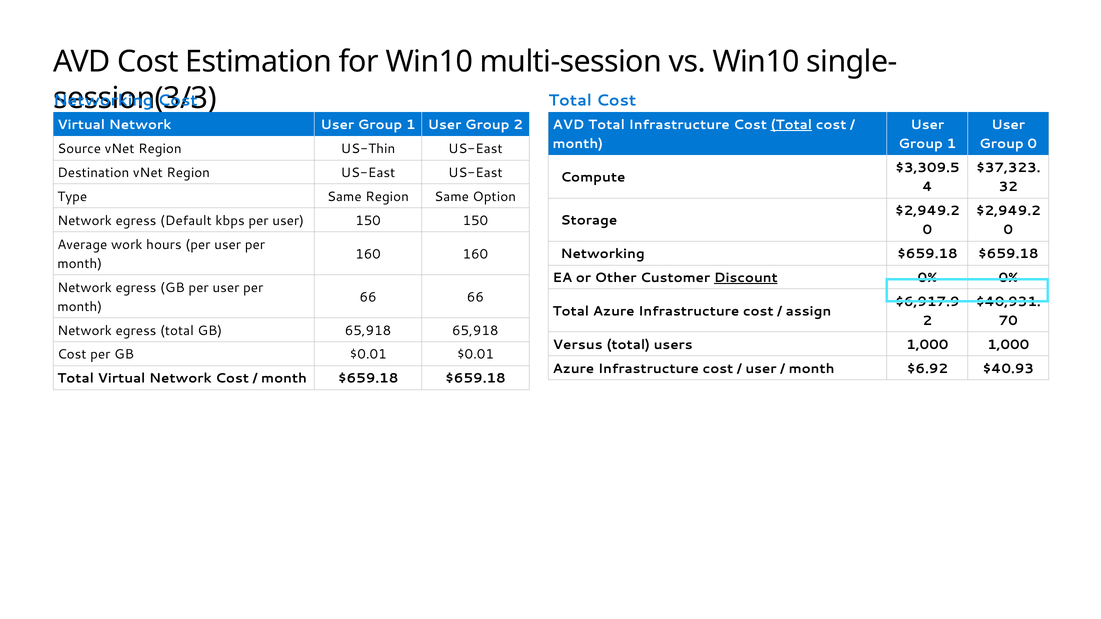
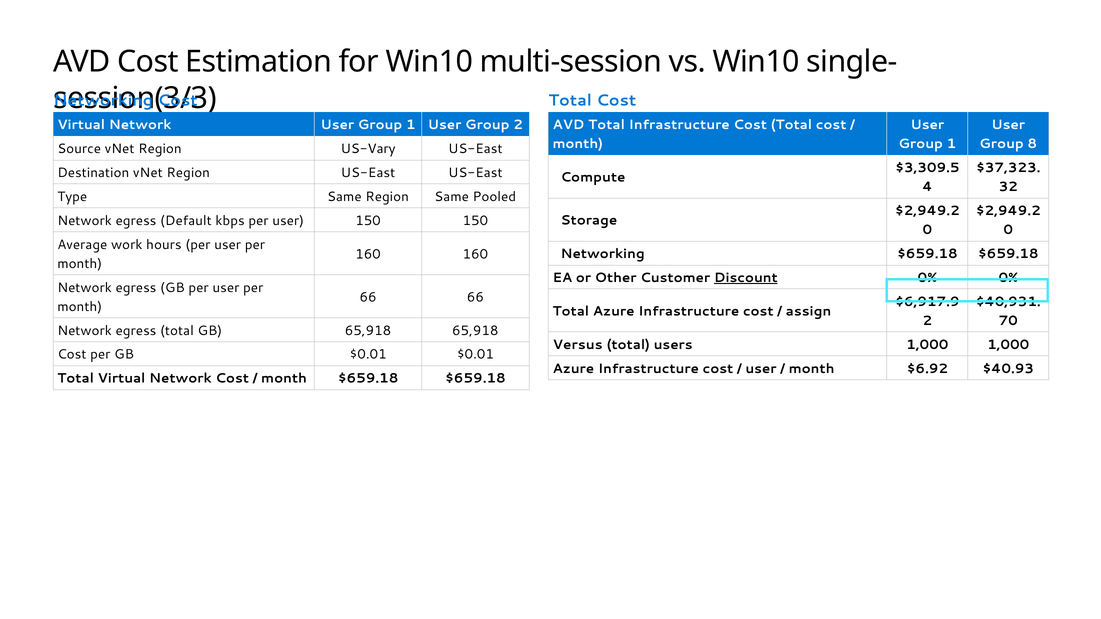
Total underline: present -> none (791, 125)
Group 0: 0 -> 8 (1032, 144)
US-Thin: US-Thin -> US-Vary (368, 149)
Option: Option -> Pooled (494, 197)
